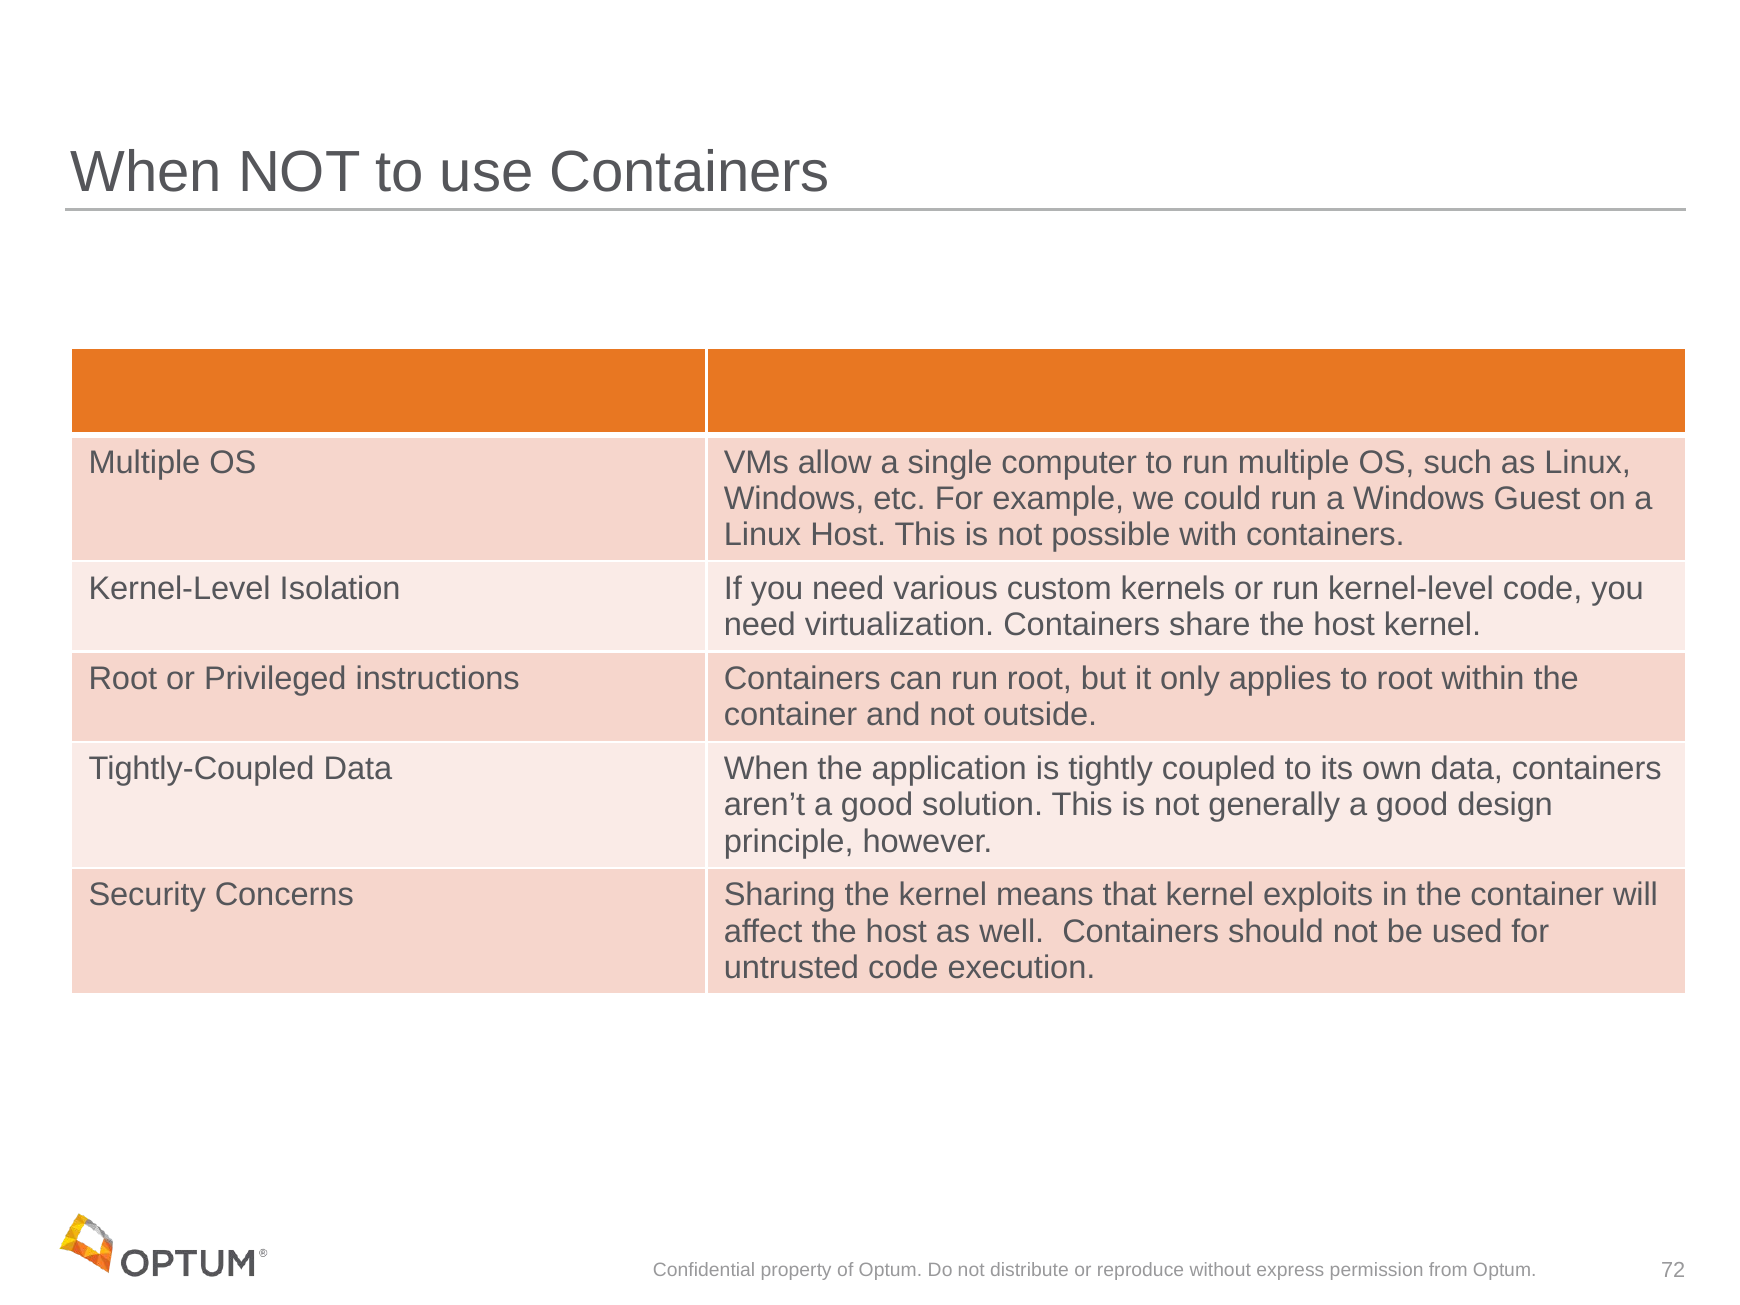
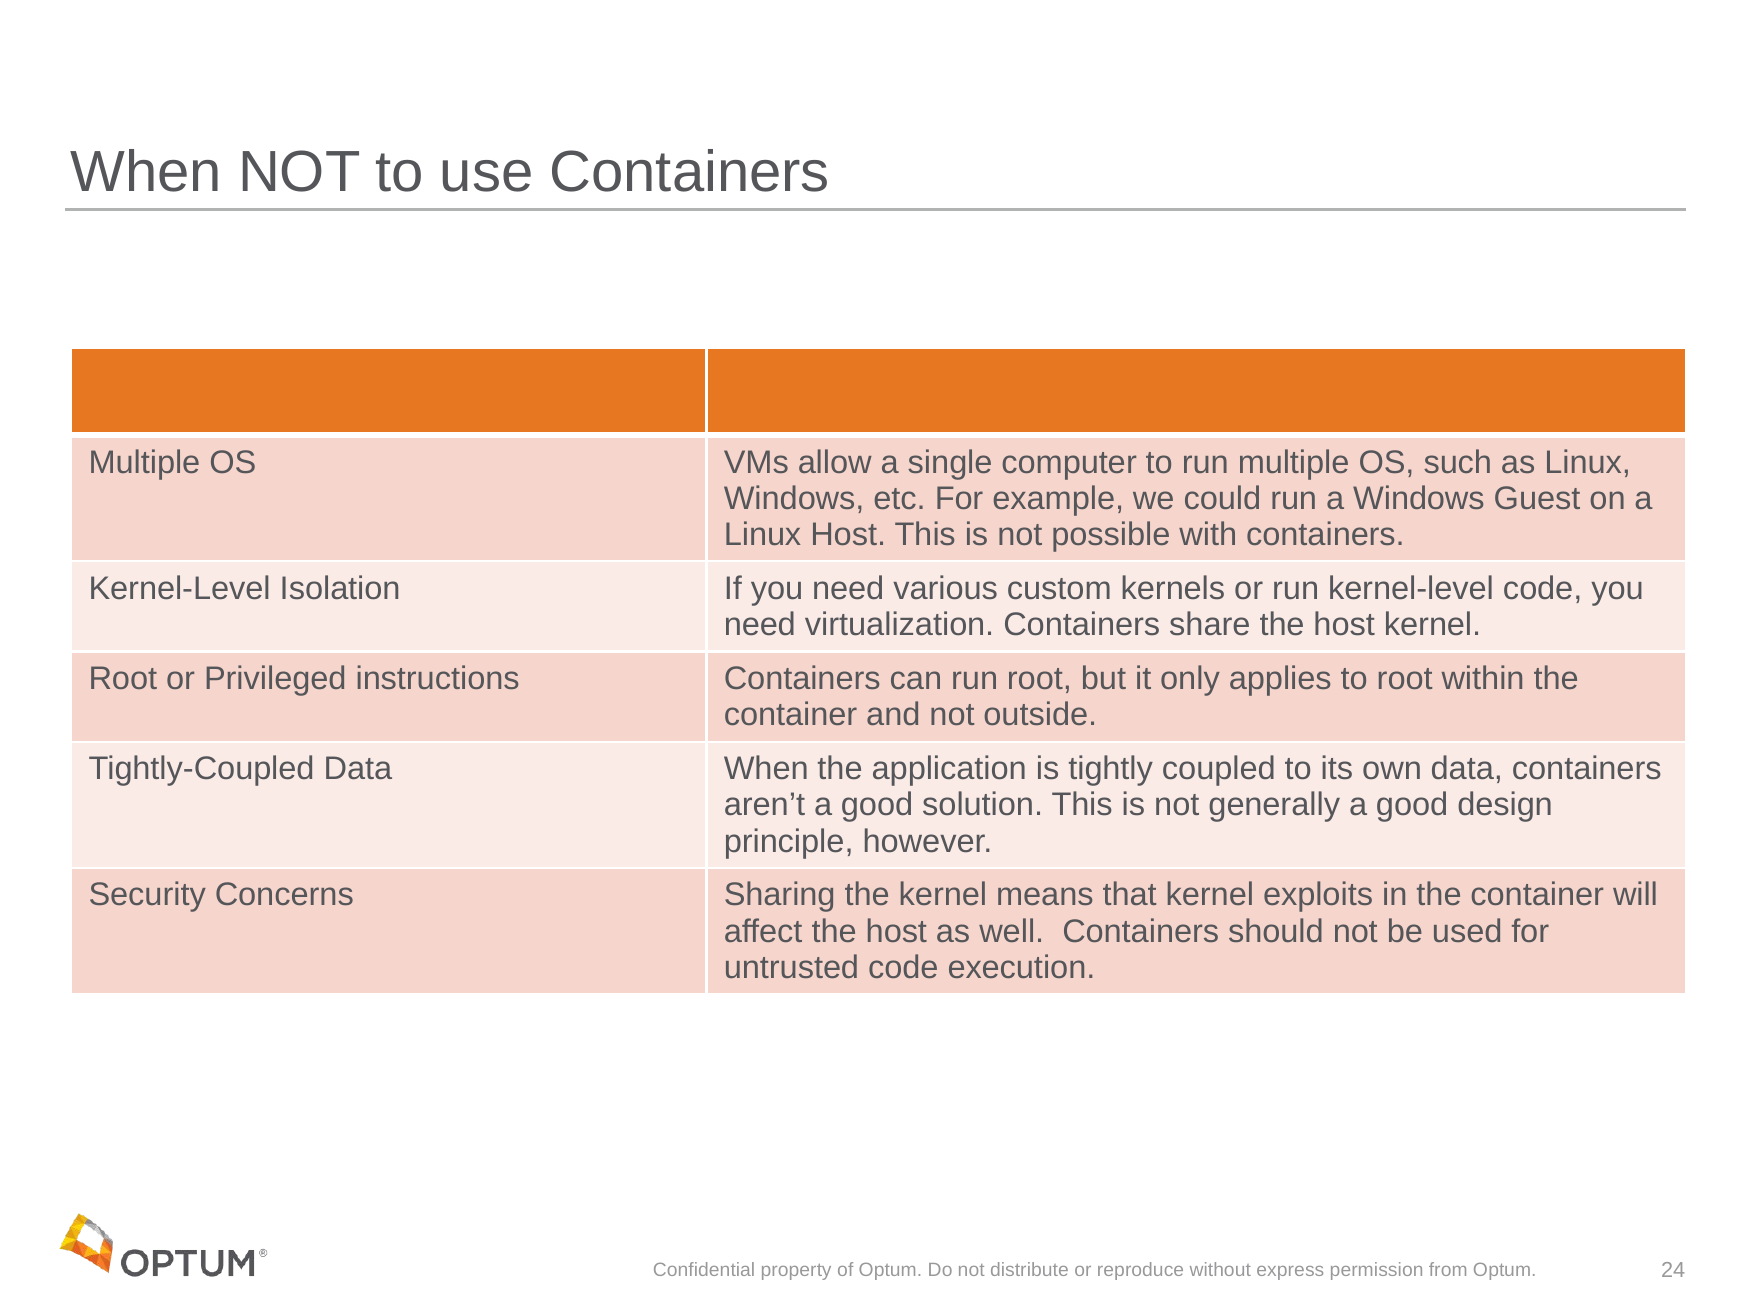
72: 72 -> 24 (1673, 1271)
